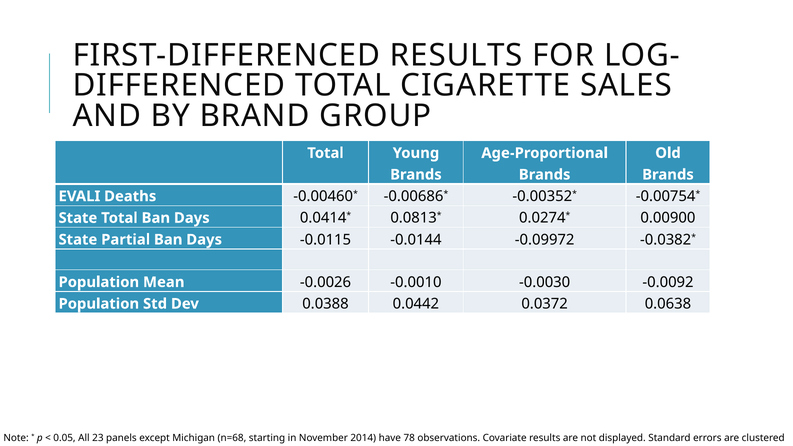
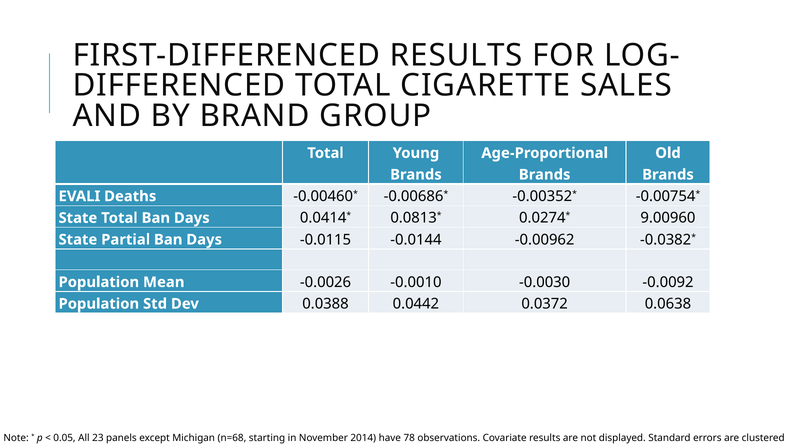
0.00900: 0.00900 -> 9.00960 (668, 218)
-0.09972: -0.09972 -> -0.00962 (545, 240)
